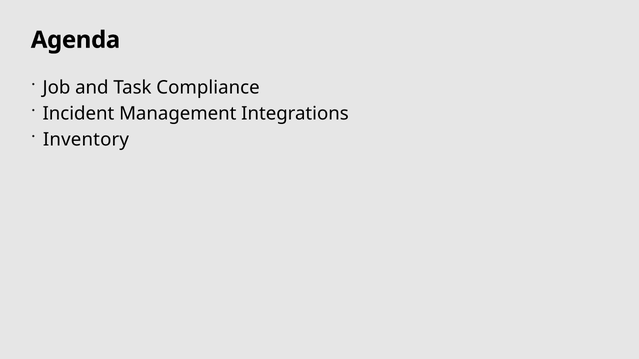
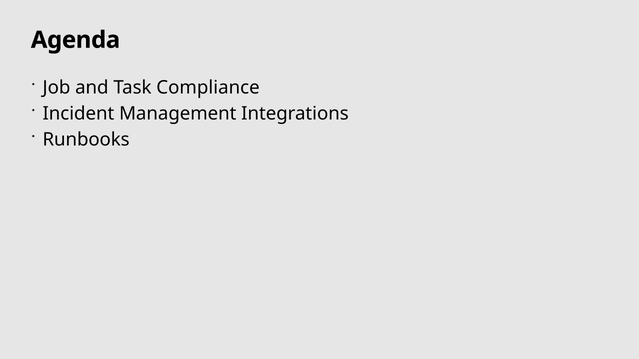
Inventory: Inventory -> Runbooks (86, 140)
